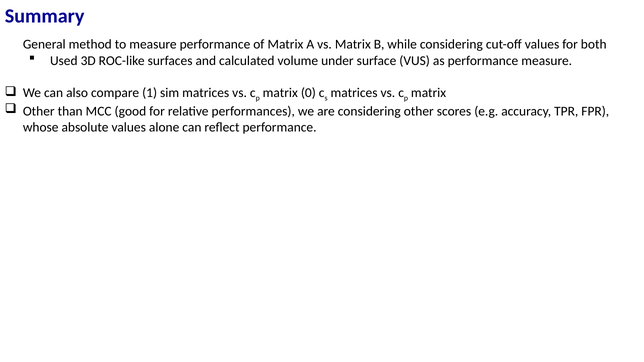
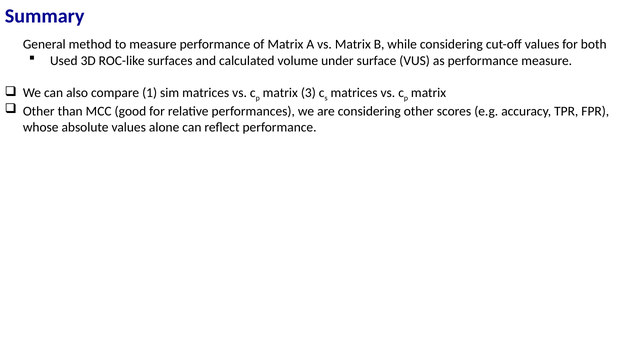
0: 0 -> 3 (308, 93)
